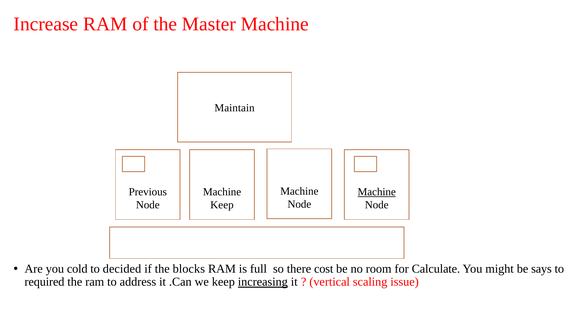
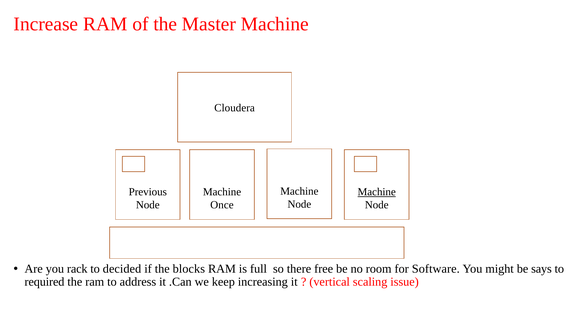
Maintain: Maintain -> Cloudera (235, 108)
Keep: Keep -> Once (222, 205)
cold: cold -> rack (77, 269)
cost: cost -> free (324, 269)
Calculate: Calculate -> Software (436, 269)
increasing underline: present -> none (263, 282)
